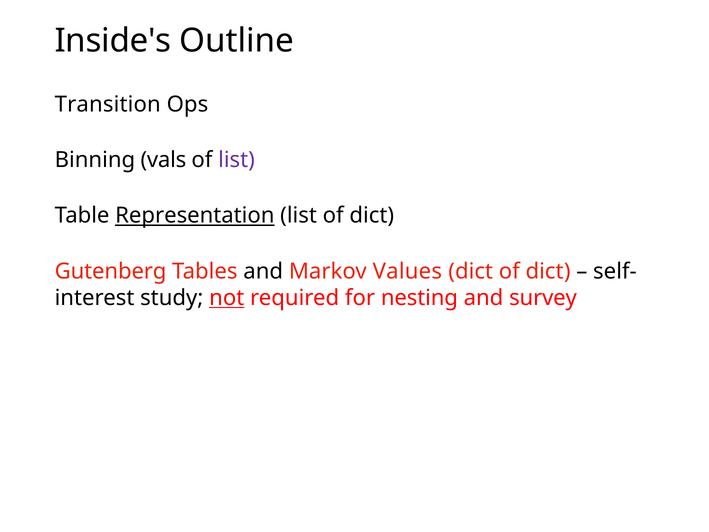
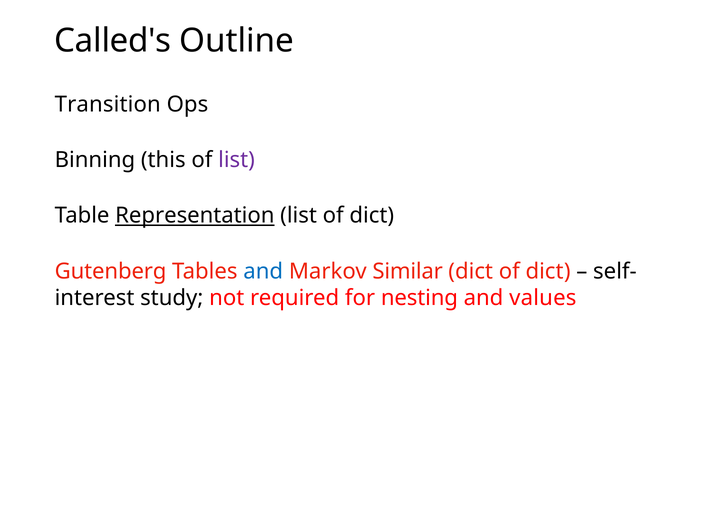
Inside's: Inside's -> Called's (113, 41)
vals: vals -> this (163, 160)
and colour: black -> blue (263, 271)
Values: Values -> Similar (408, 271)
not underline: present -> none (227, 298)
survey: survey -> values (543, 298)
